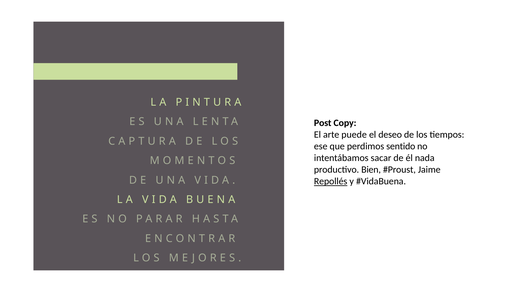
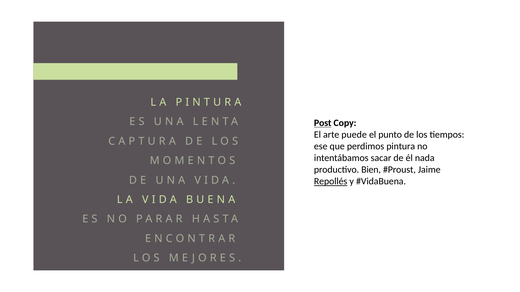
Post underline: none -> present (323, 123)
deseo: deseo -> punto (390, 135)
sentido: sentido -> pintura (401, 147)
